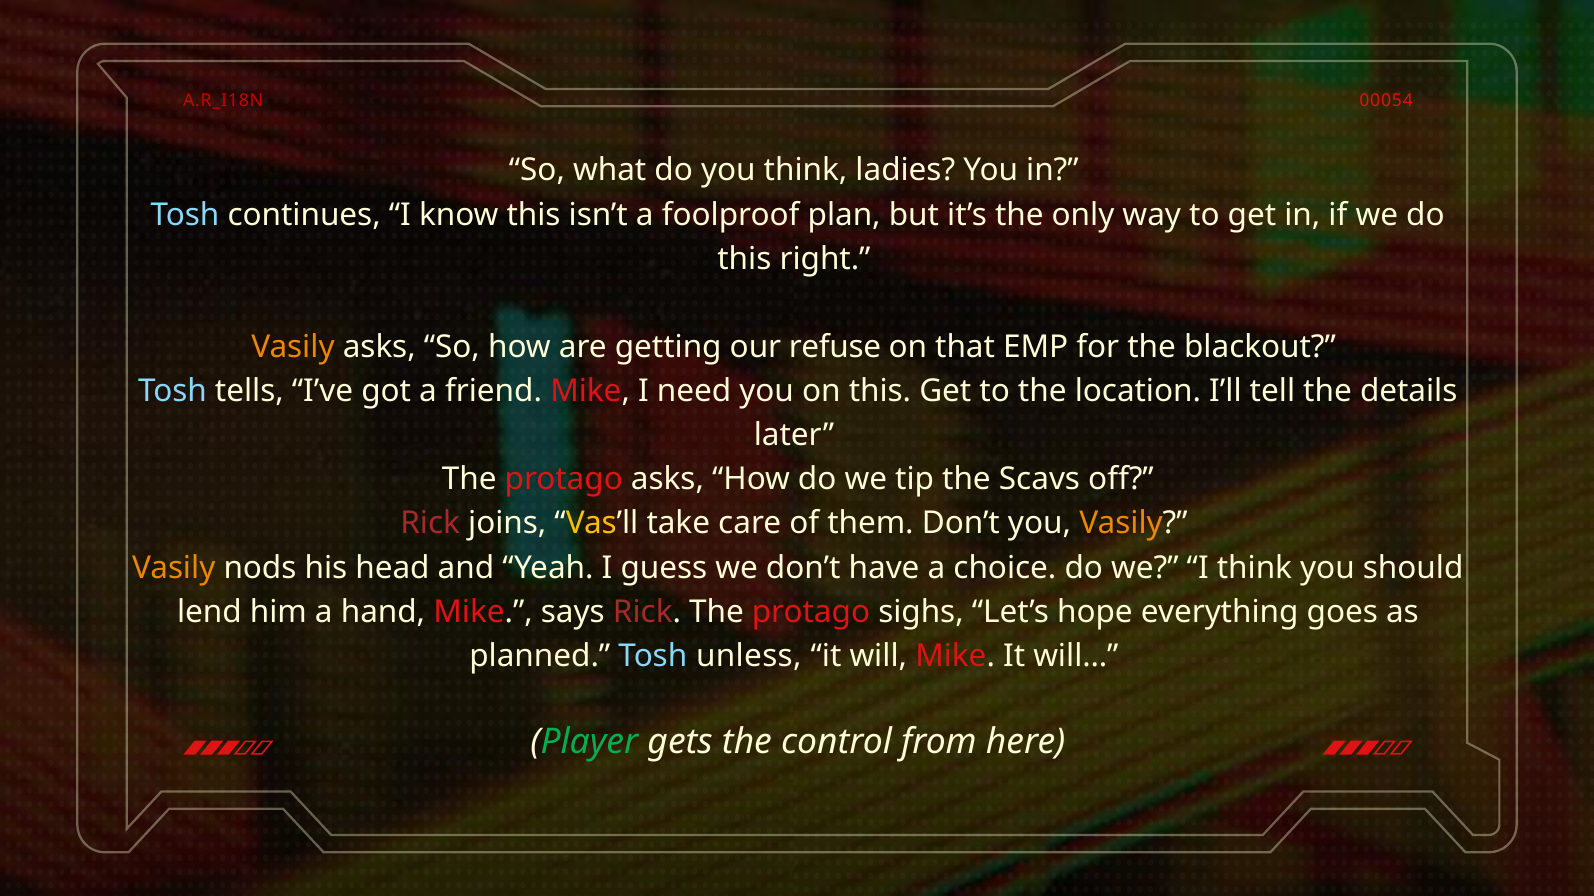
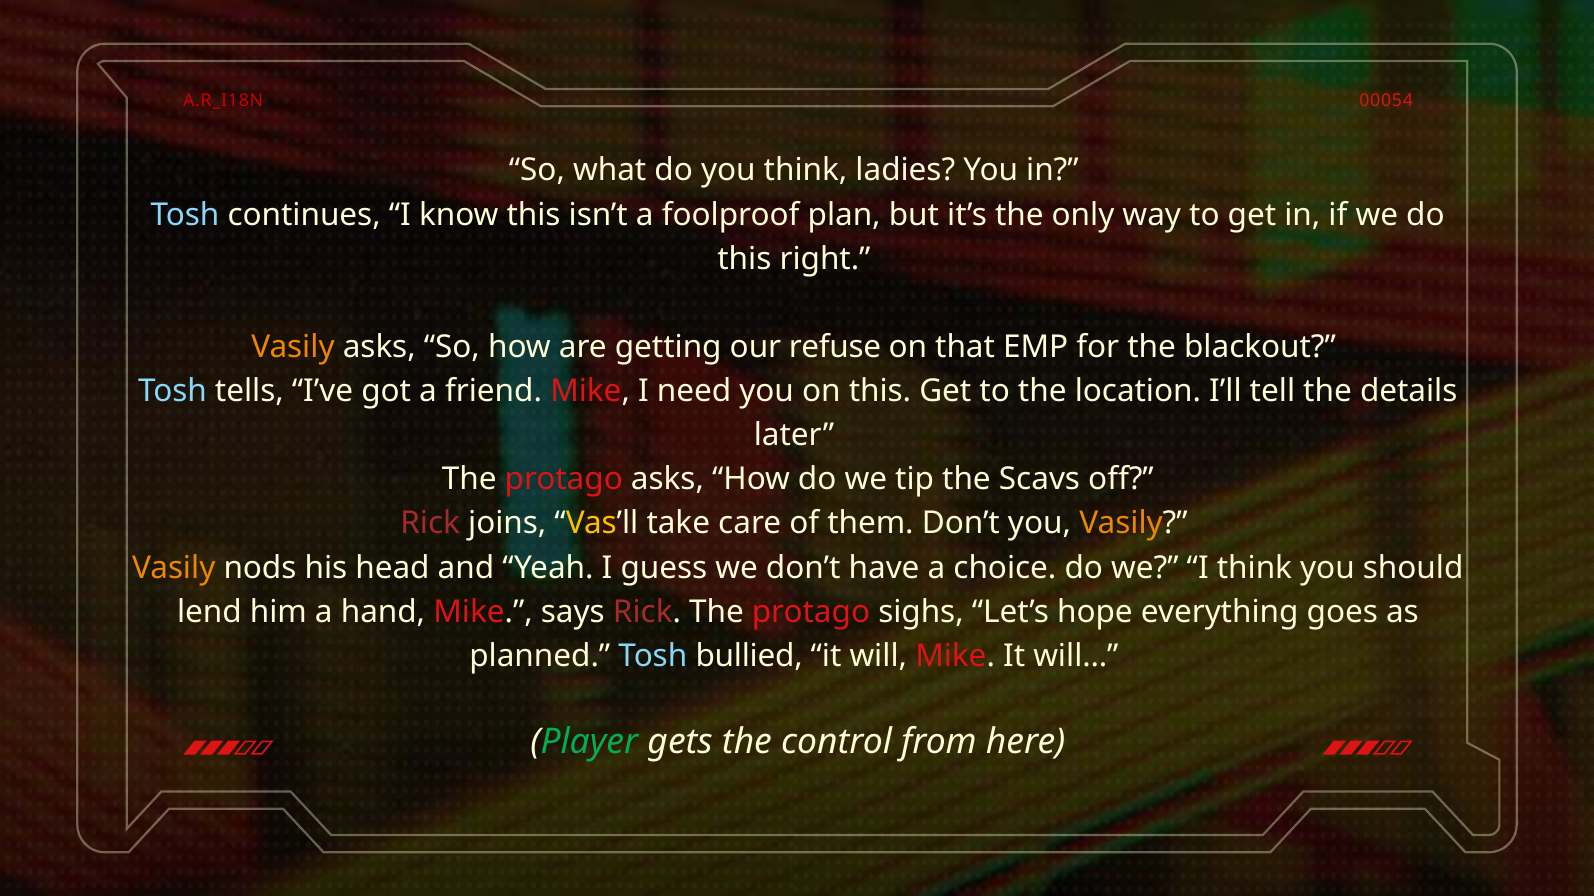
unless: unless -> bullied (749, 656)
